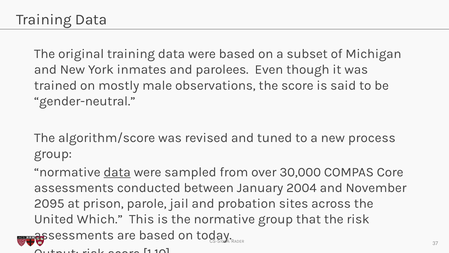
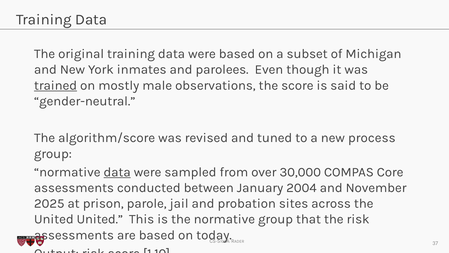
trained underline: none -> present (56, 85)
2095: 2095 -> 2025 (49, 203)
United Which: Which -> United (100, 219)
